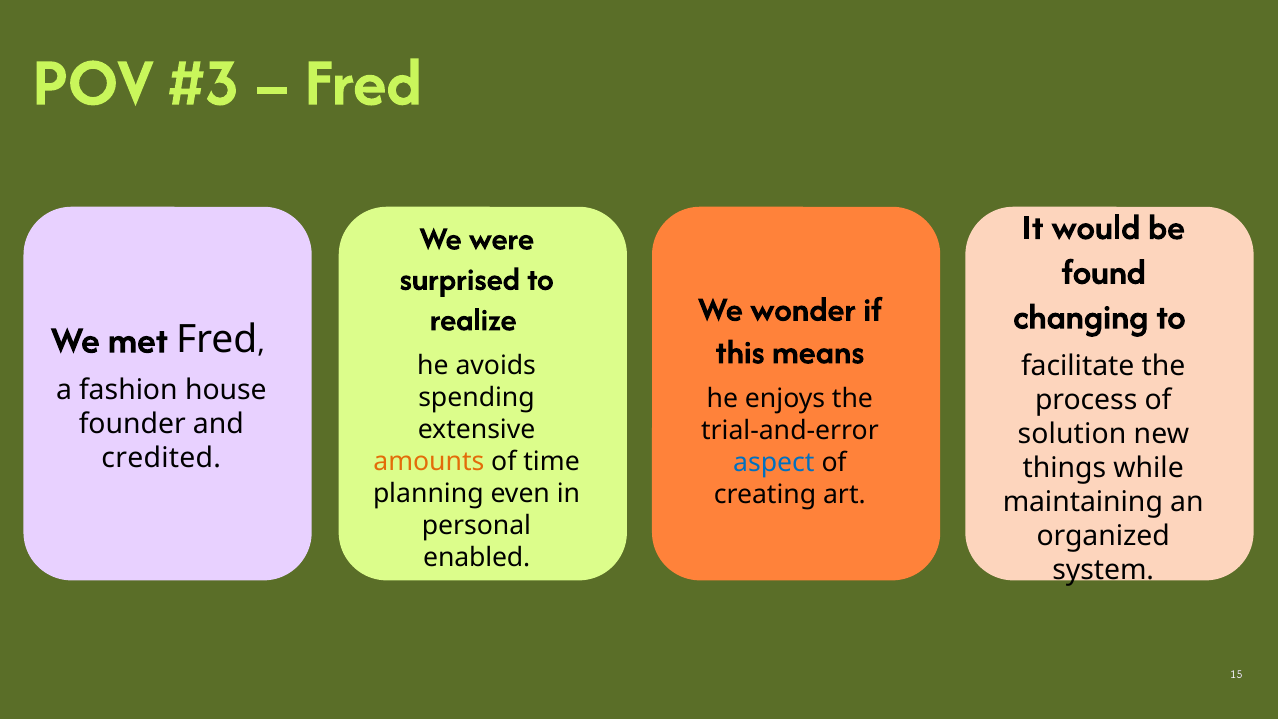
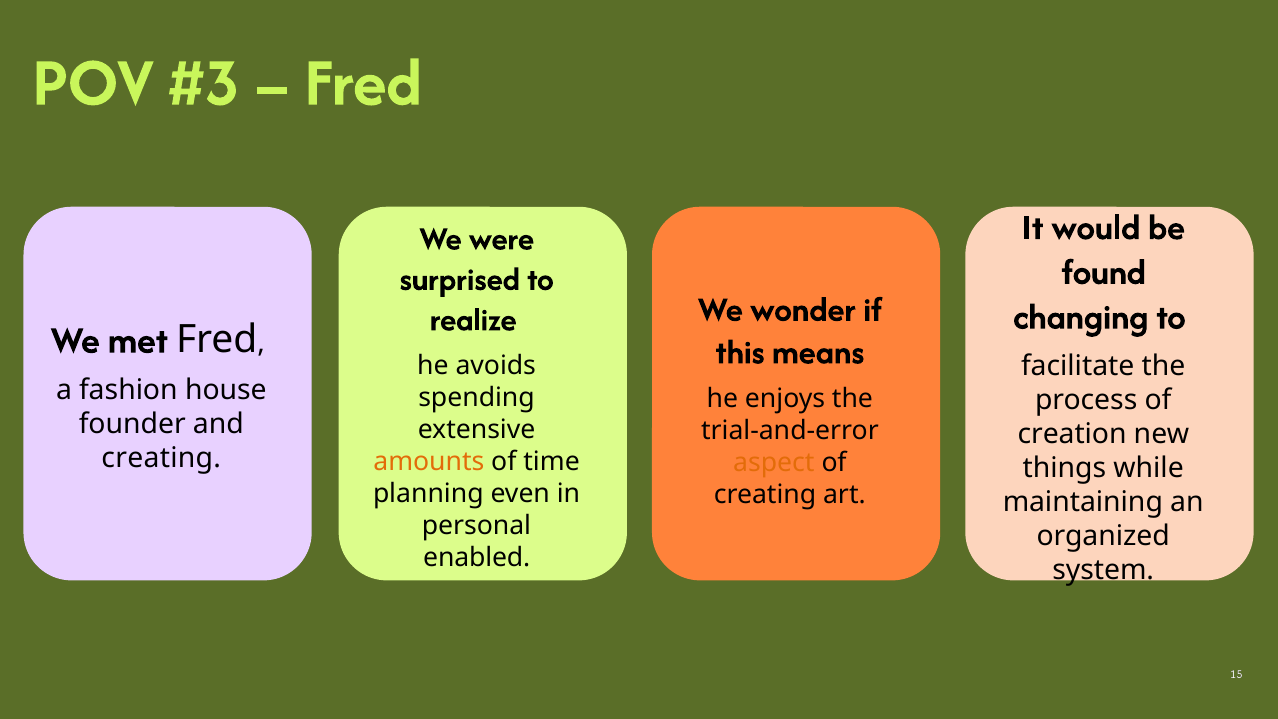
solution: solution -> creation (1072, 434)
credited: credited -> creating (161, 458)
aspect colour: blue -> orange (774, 463)
